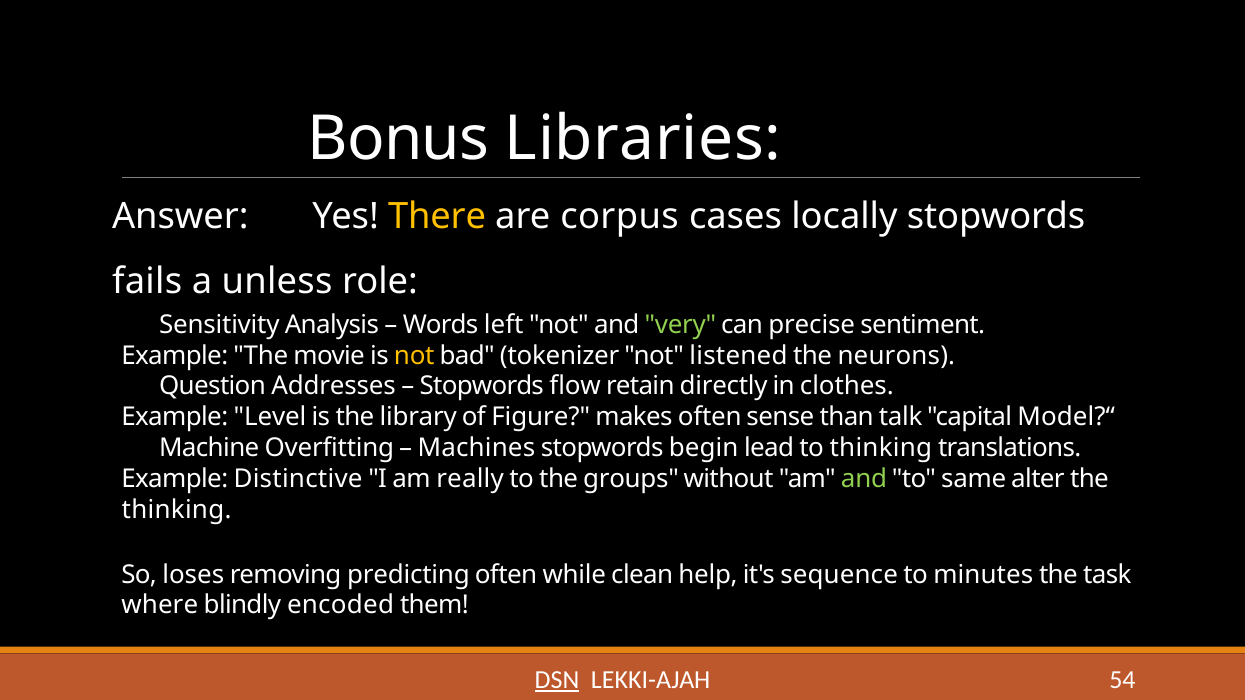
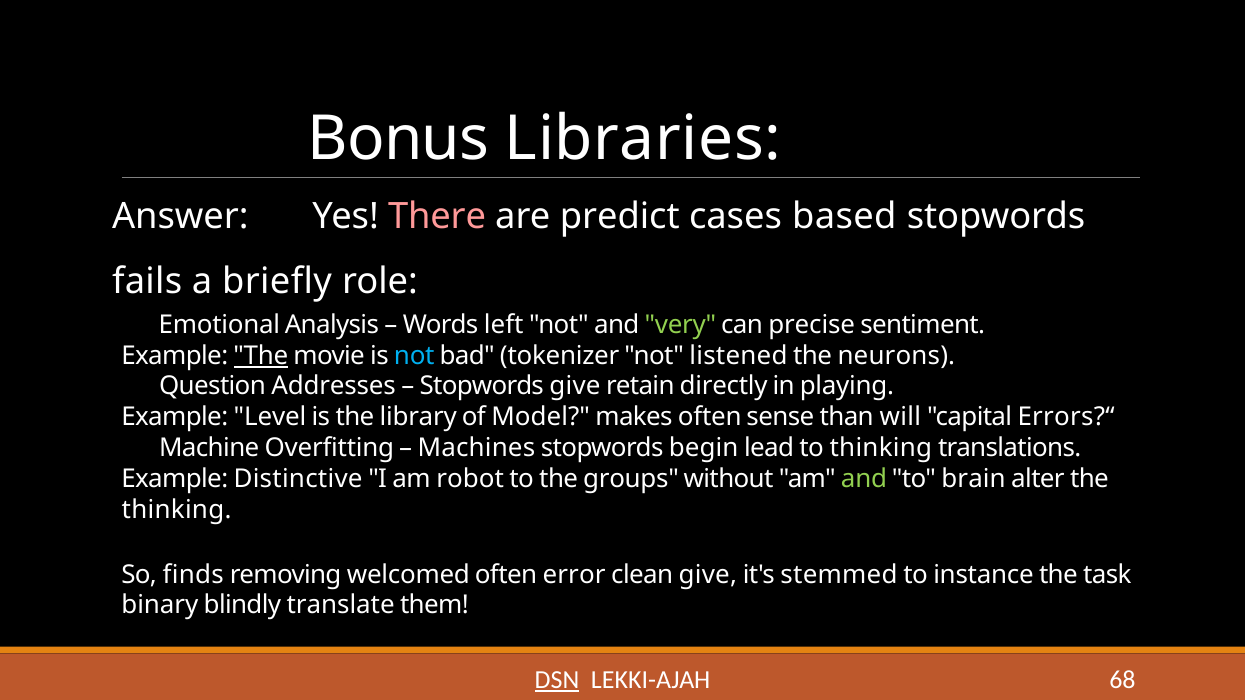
There colour: yellow -> pink (437, 217)
corpus: corpus -> predict (620, 217)
locally: locally -> based (844, 217)
unless: unless -> briefly (277, 282)
Sensitivity: Sensitivity -> Emotional (219, 325)
The underline: none -> present (261, 356)
not colour: yellow -> light blue (414, 356)
Stopwords flow: flow -> give (575, 387)
clothes: clothes -> playing (847, 387)
Figure: Figure -> Model (541, 417)
talk: talk -> will (900, 417)
Model?“: Model?“ -> Errors?“ (1066, 417)
really: really -> robot (470, 479)
same: same -> brain (974, 479)
loses: loses -> finds (193, 575)
predicting: predicting -> welcomed (408, 575)
while: while -> error (574, 575)
clean help: help -> give (708, 575)
sequence: sequence -> stemmed (839, 575)
minutes: minutes -> instance (984, 575)
where: where -> binary (160, 606)
encoded: encoded -> translate (341, 606)
54: 54 -> 68 (1122, 680)
